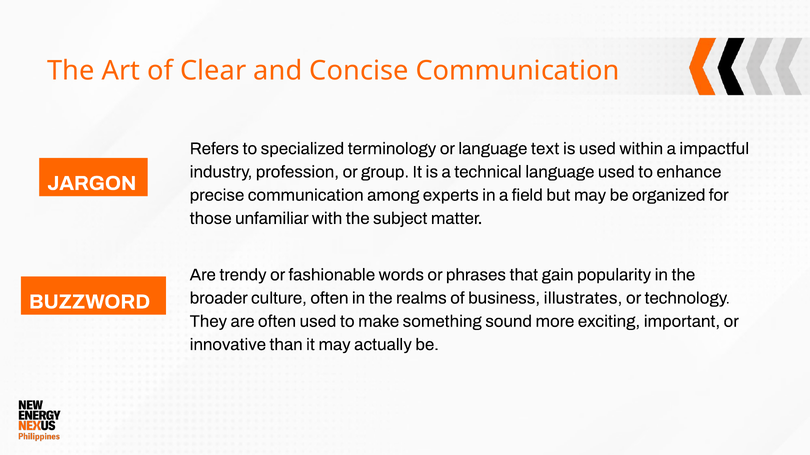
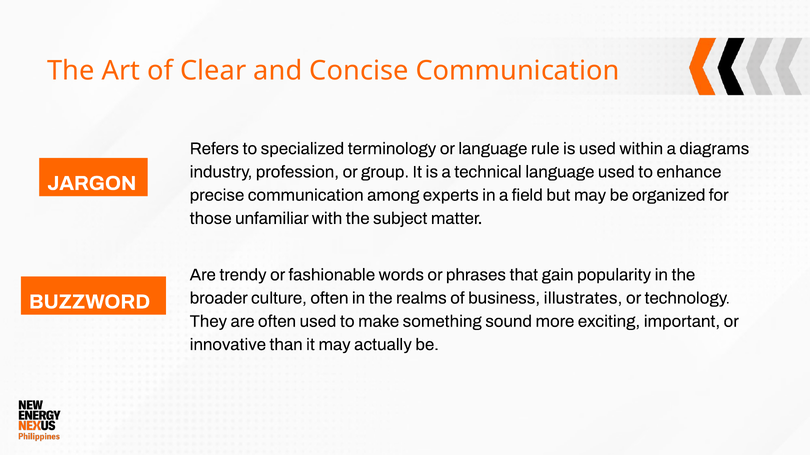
text: text -> rule (545, 149)
impactful: impactful -> diagrams (714, 149)
